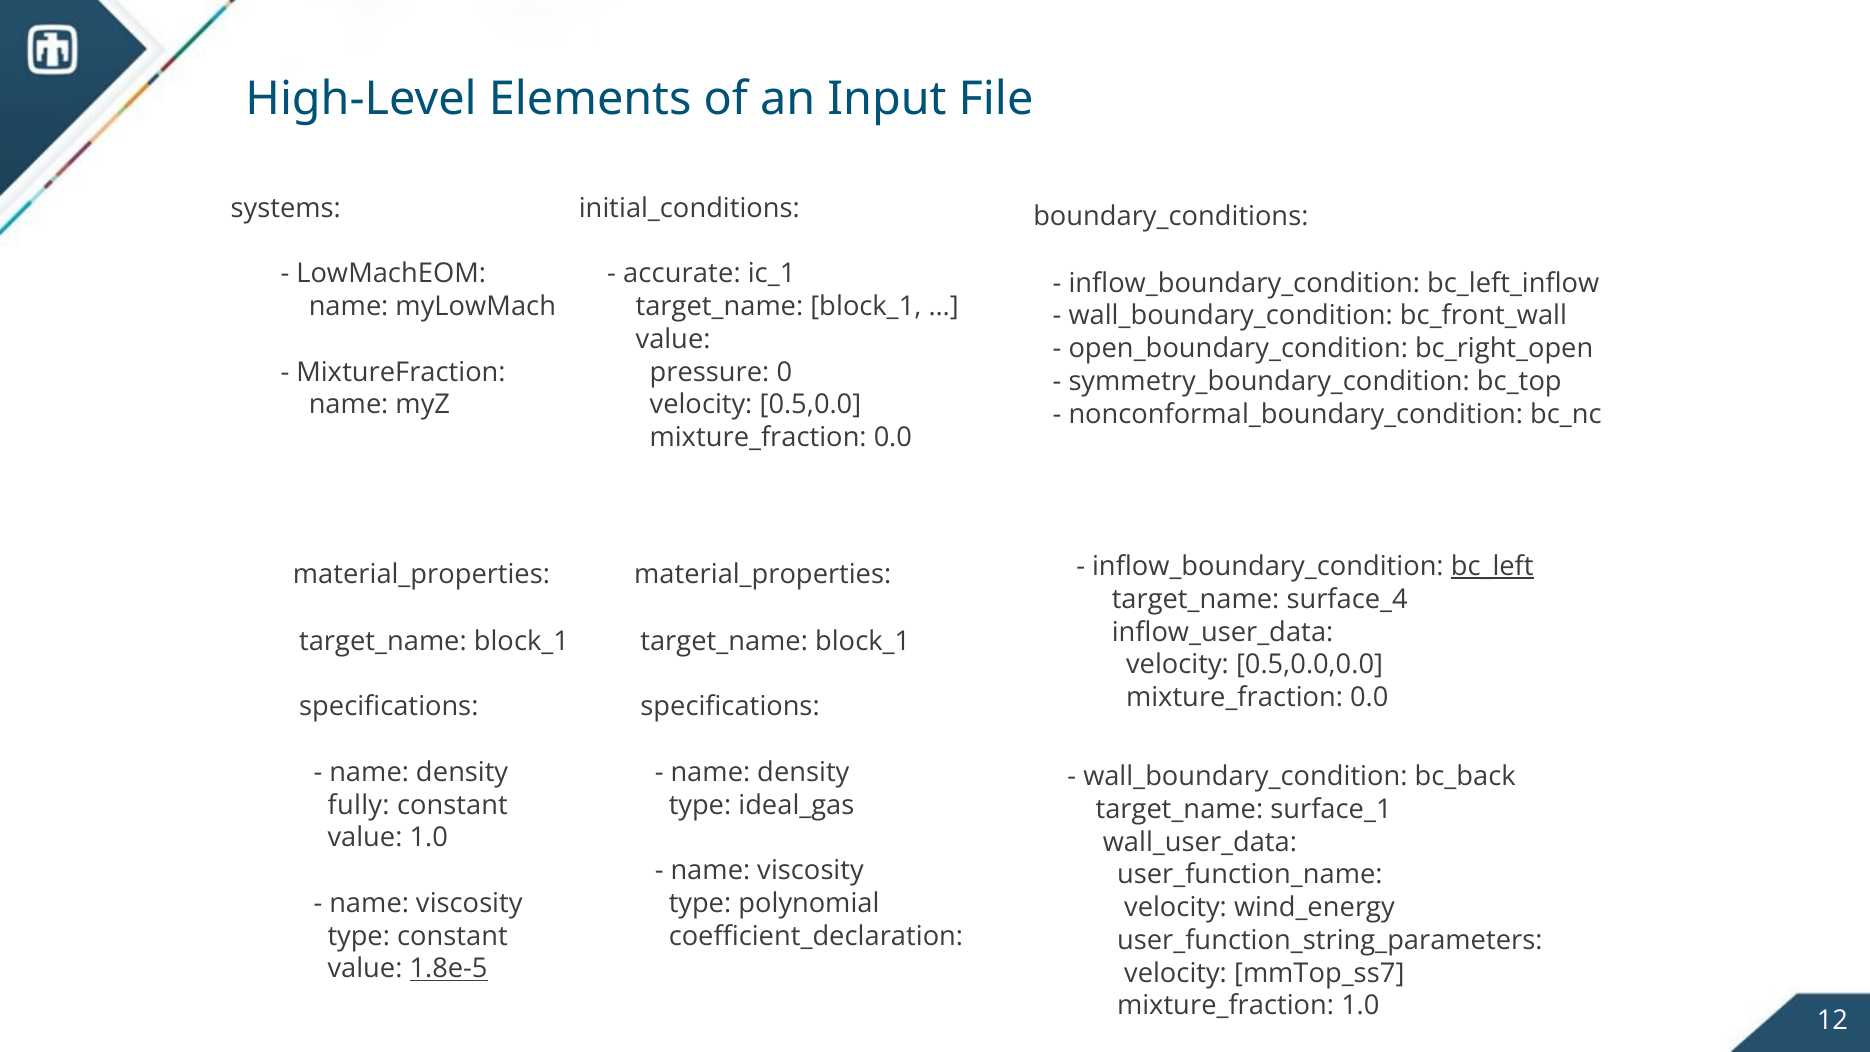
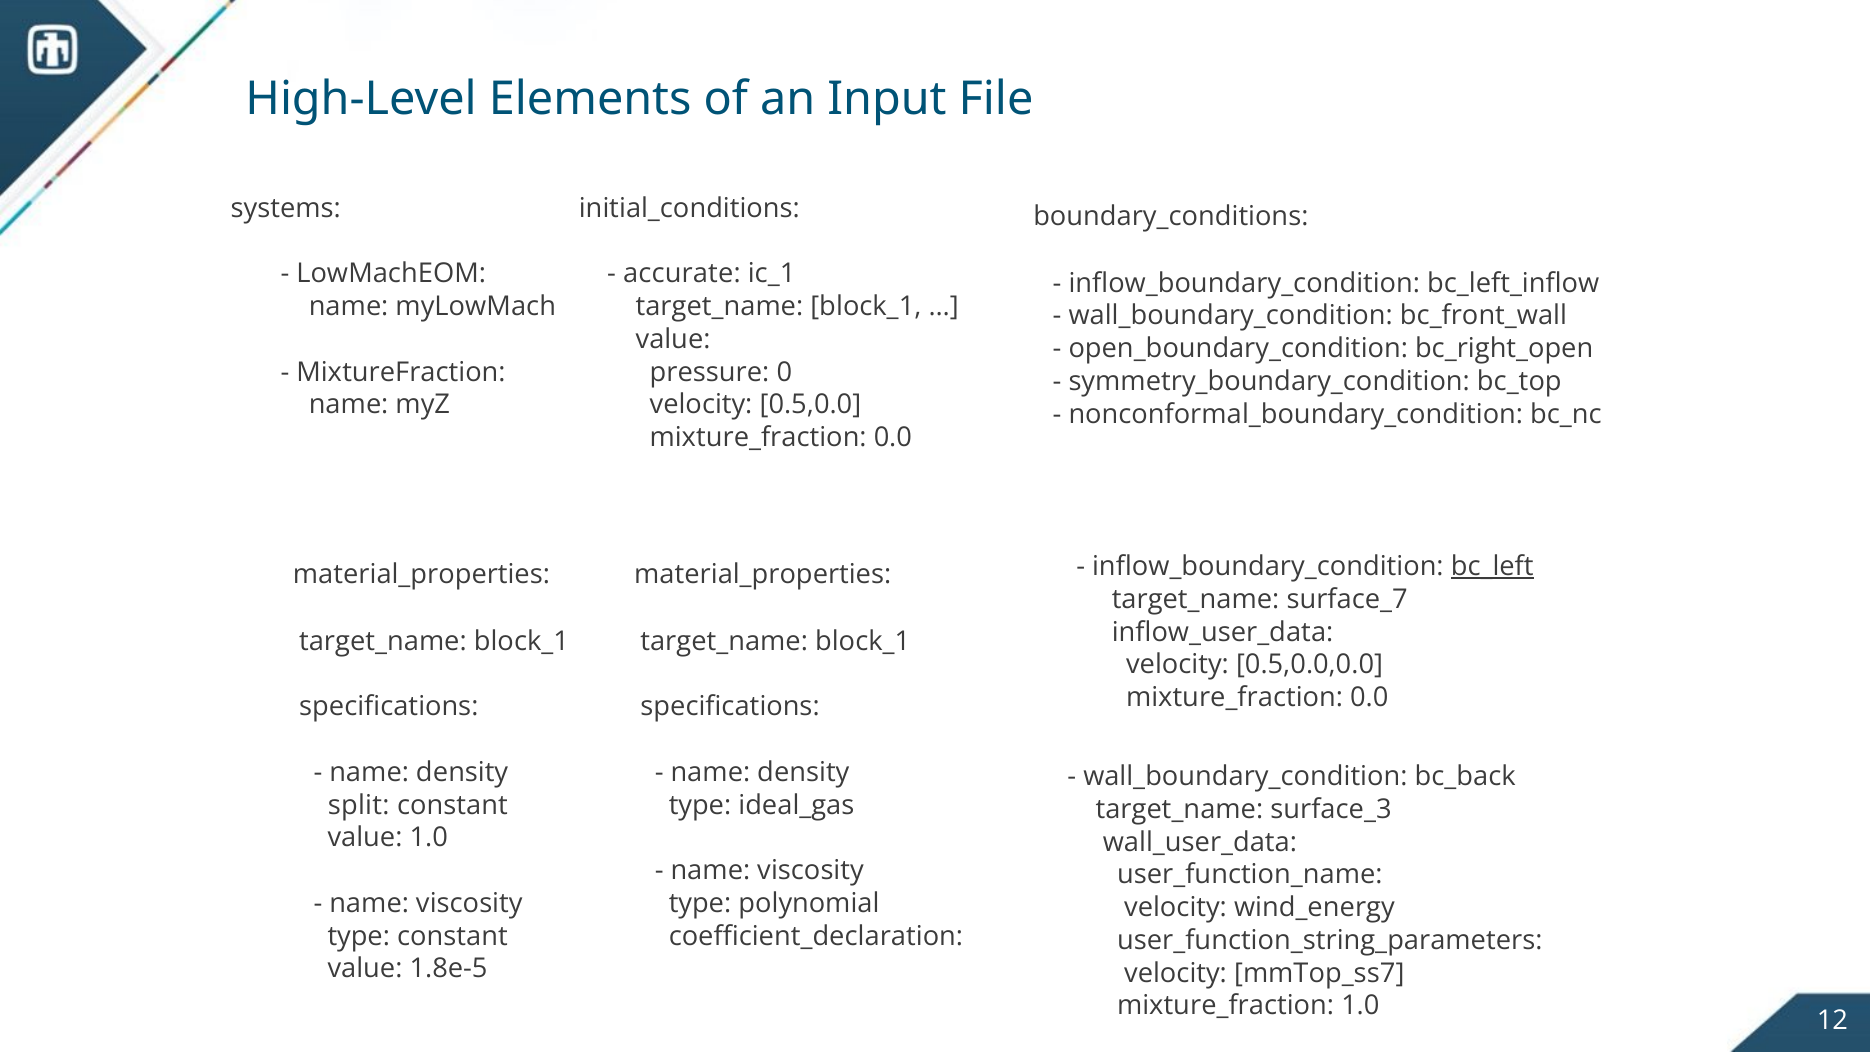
surface_4: surface_4 -> surface_7 (1347, 599)
fully: fully -> split (359, 805)
surface_1: surface_1 -> surface_3 (1331, 809)
1.8e-5 underline: present -> none (449, 969)
